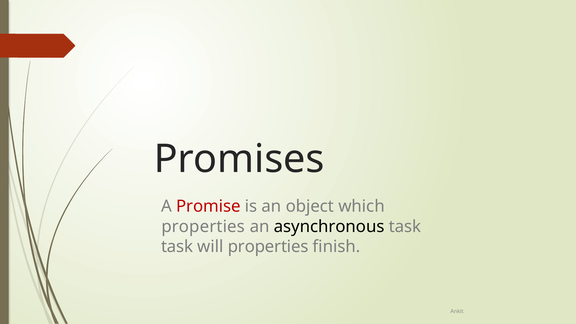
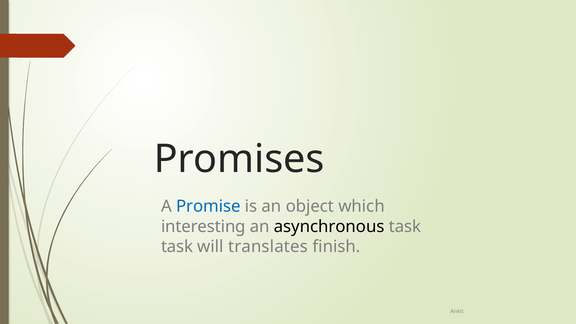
Promise colour: red -> blue (208, 206)
properties: properties -> interesting (203, 227)
will properties: properties -> translates (268, 247)
